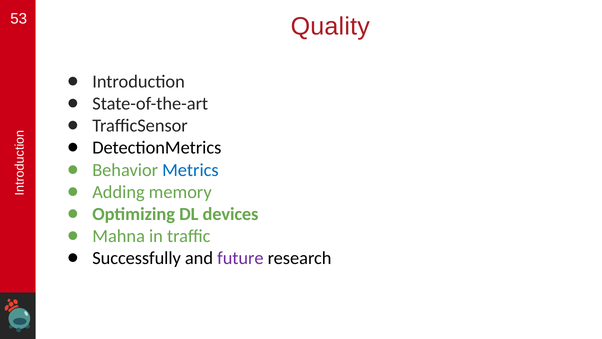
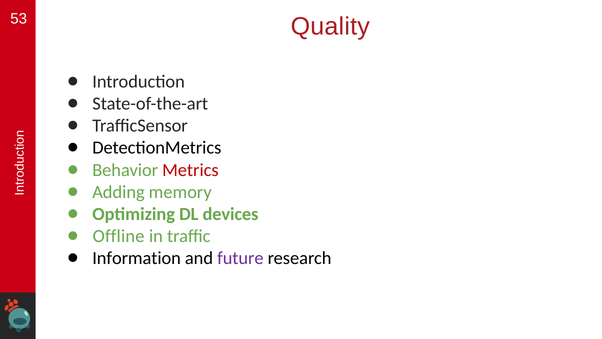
Metrics colour: blue -> red (190, 170)
Mahna: Mahna -> Offline (119, 236)
Successfully: Successfully -> Information (137, 258)
